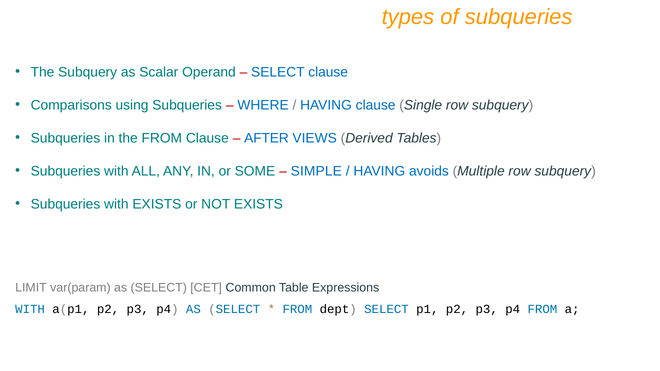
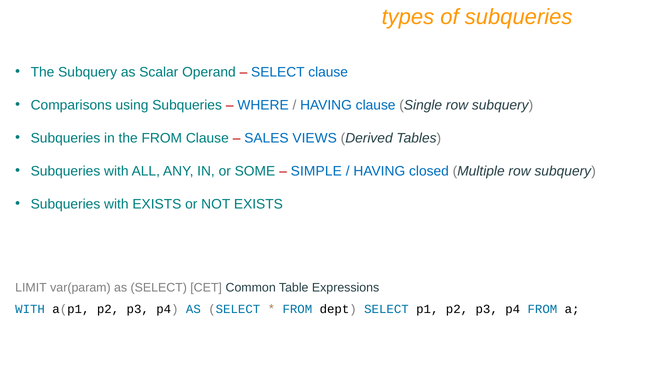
AFTER: AFTER -> SALES (266, 138)
avoids: avoids -> closed (429, 171)
